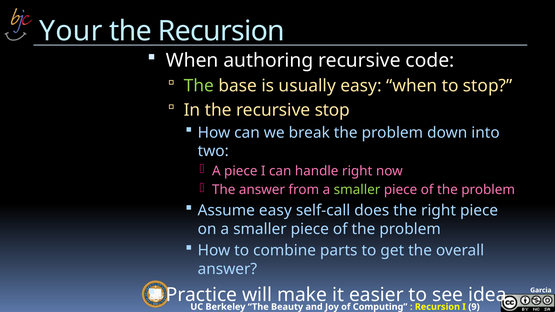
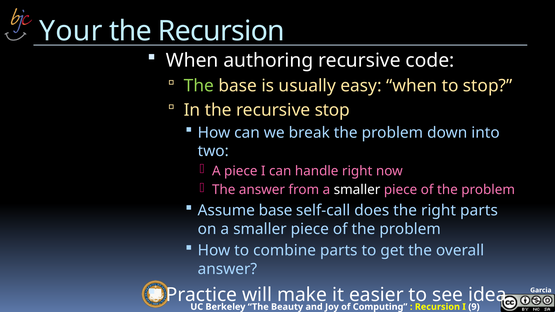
smaller colour: light green -> white (357, 190)
Assume easy: easy -> base (276, 211)
right piece: piece -> parts (479, 211)
